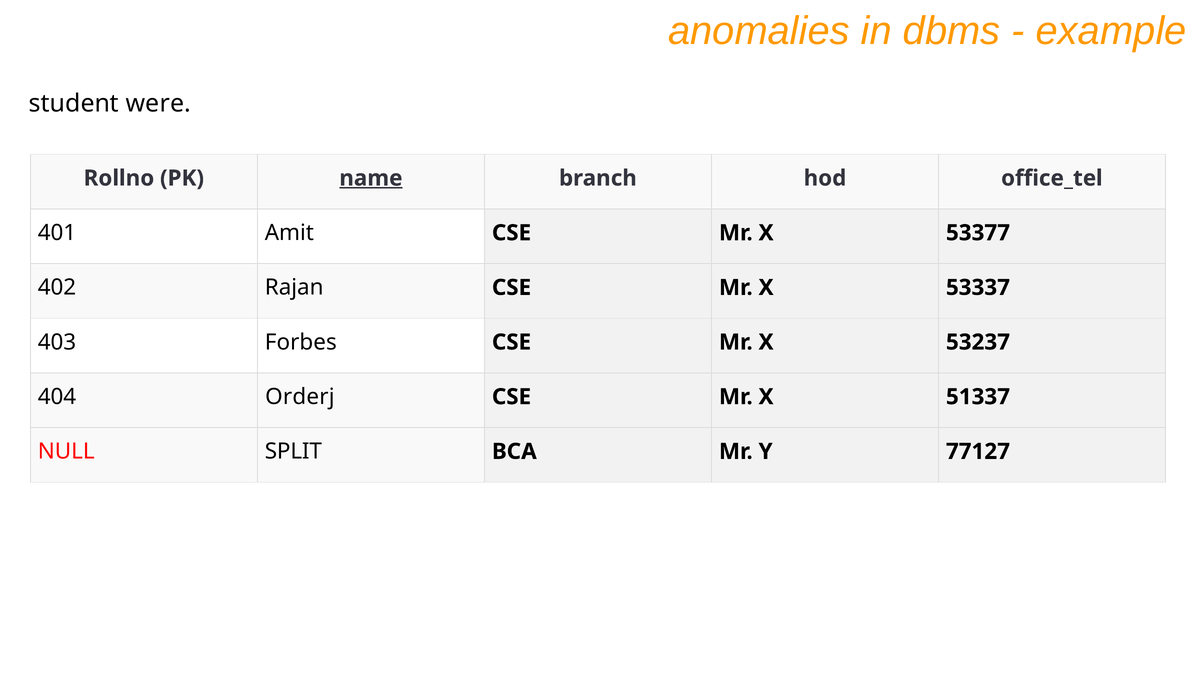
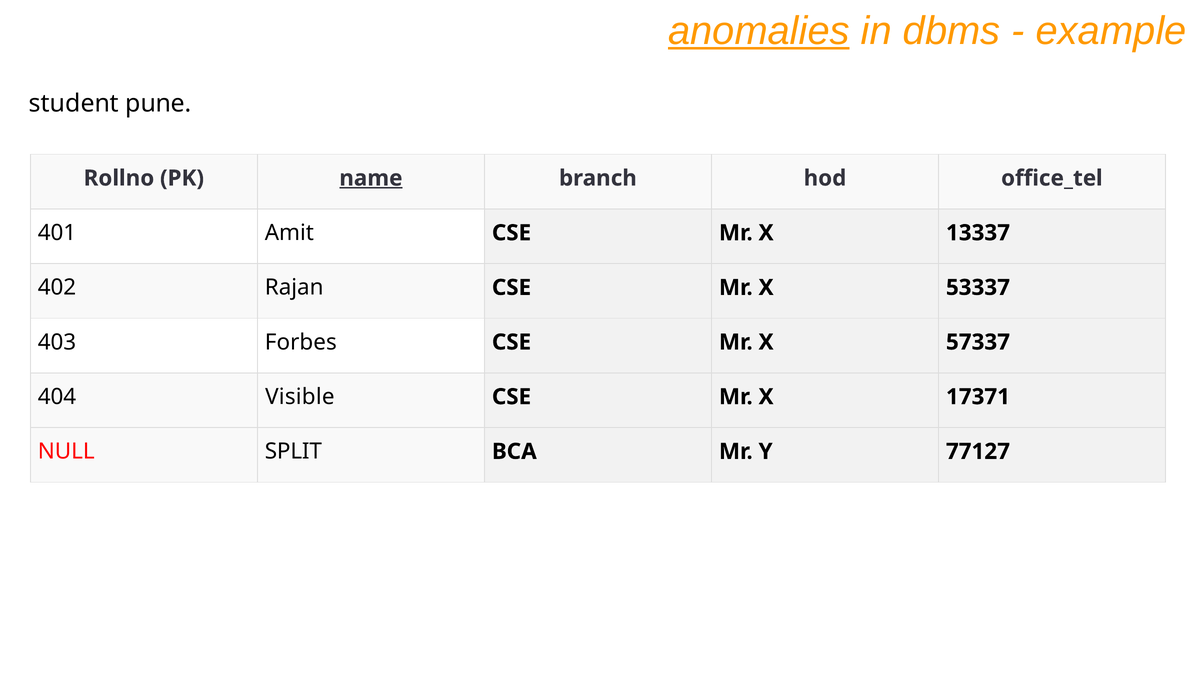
anomalies underline: none -> present (759, 31)
were: were -> pune (158, 103)
53377: 53377 -> 13337 (978, 233)
53237: 53237 -> 57337 (978, 342)
Orderj: Orderj -> Visible (300, 397)
51337: 51337 -> 17371 (978, 397)
